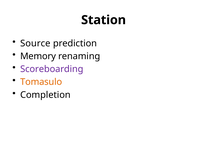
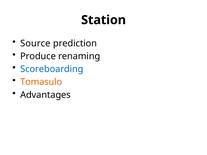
Memory: Memory -> Produce (38, 56)
Scoreboarding colour: purple -> blue (52, 69)
Completion: Completion -> Advantages (45, 95)
